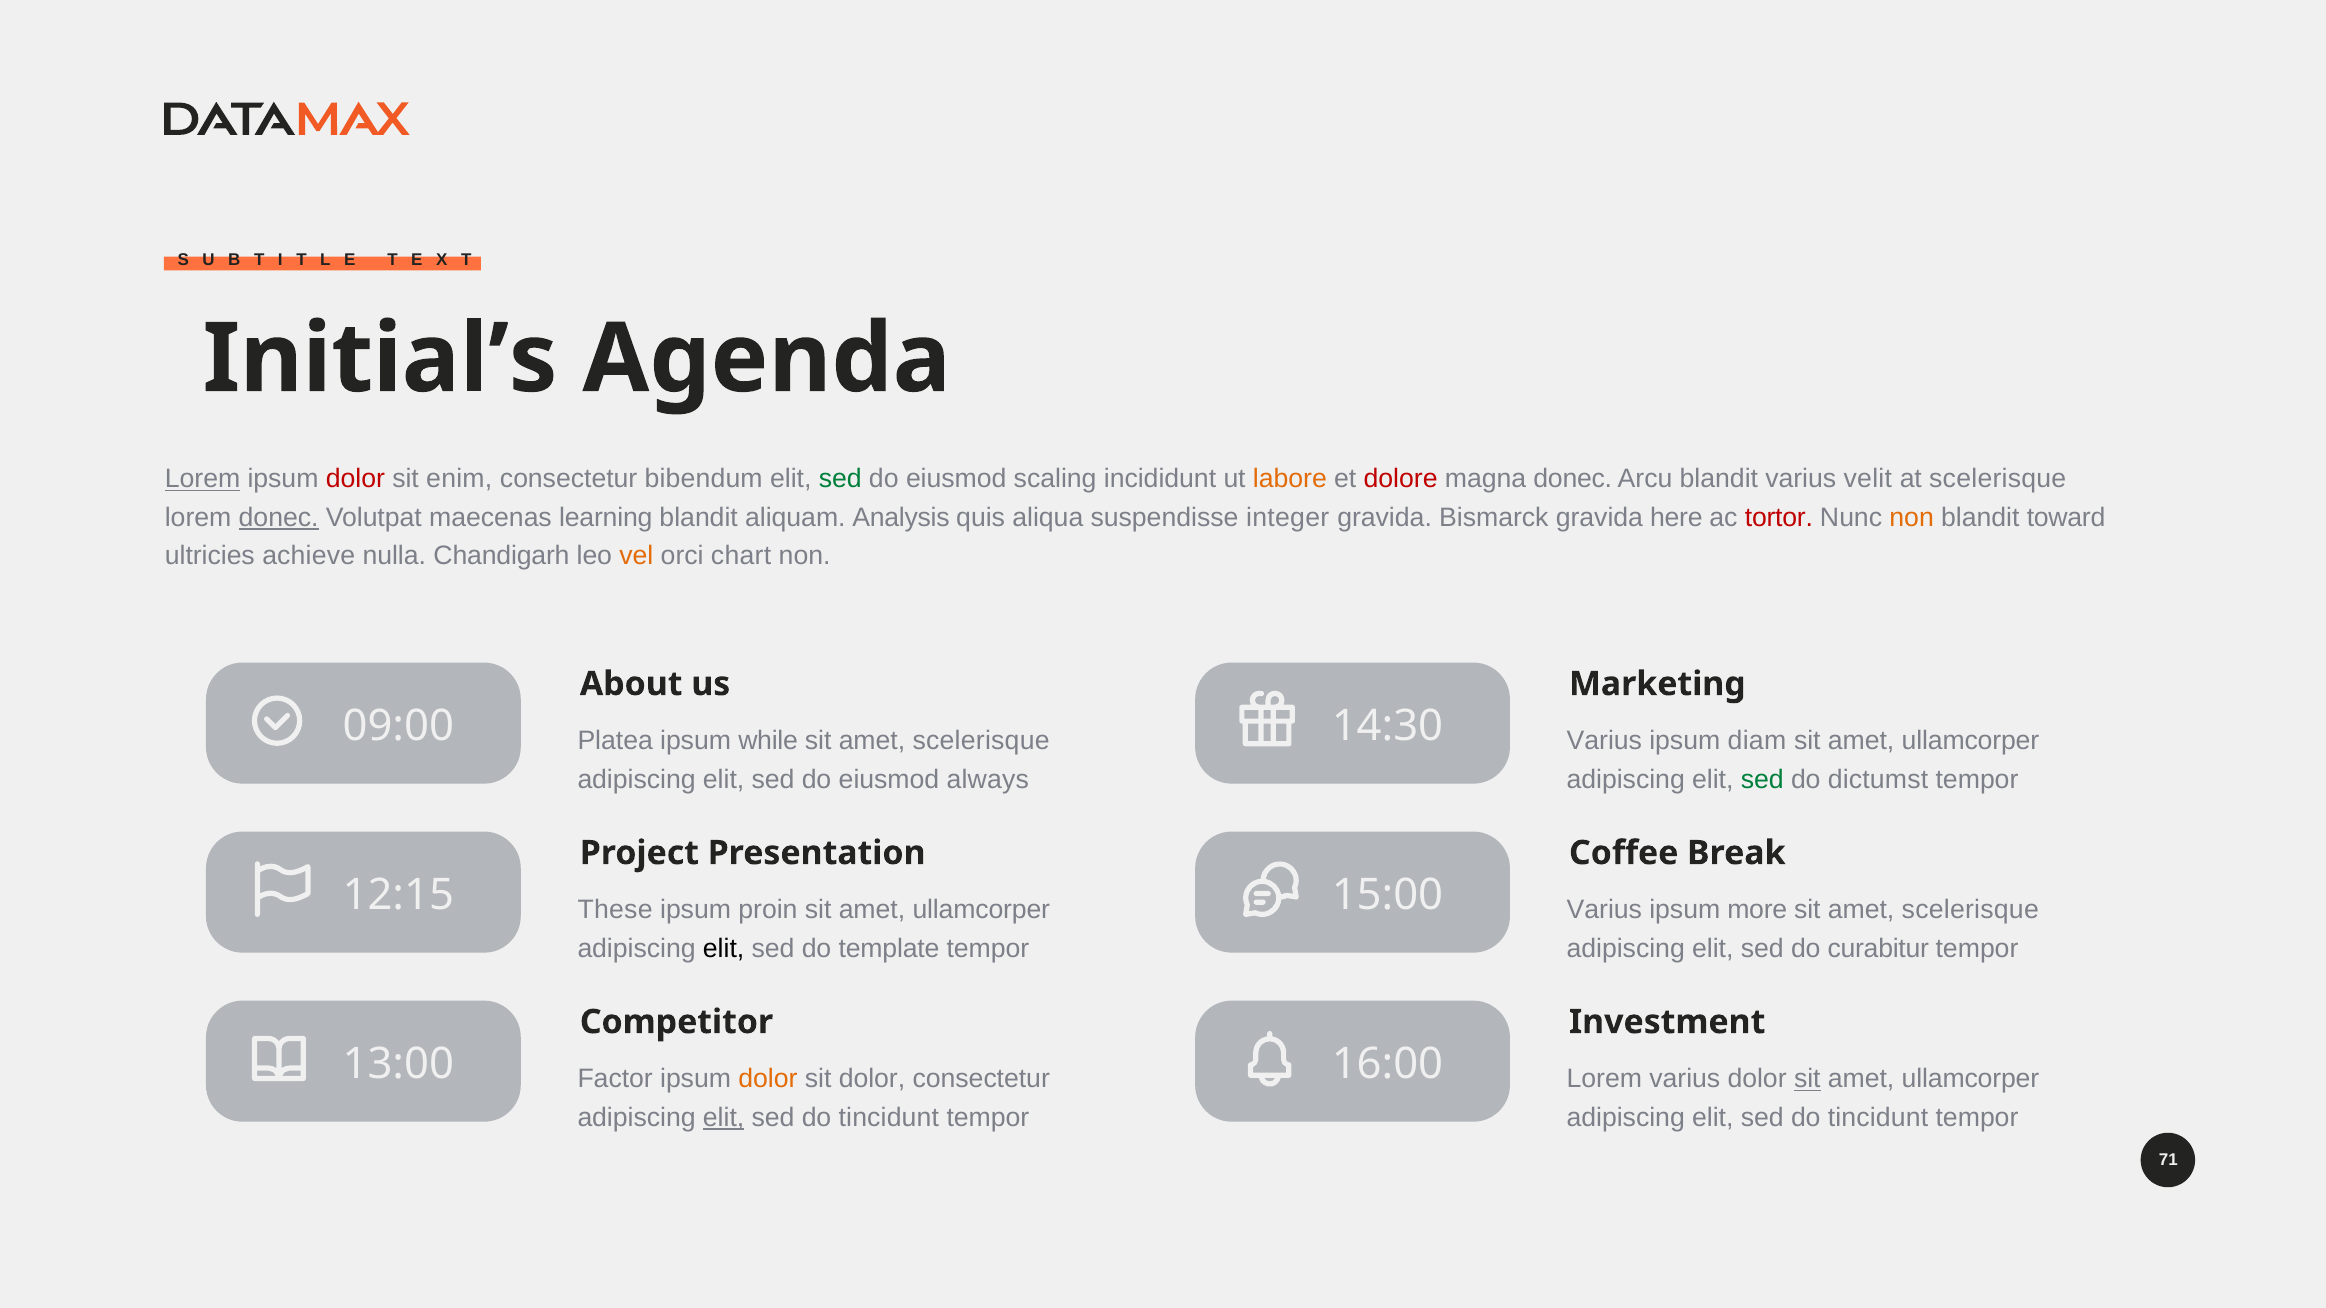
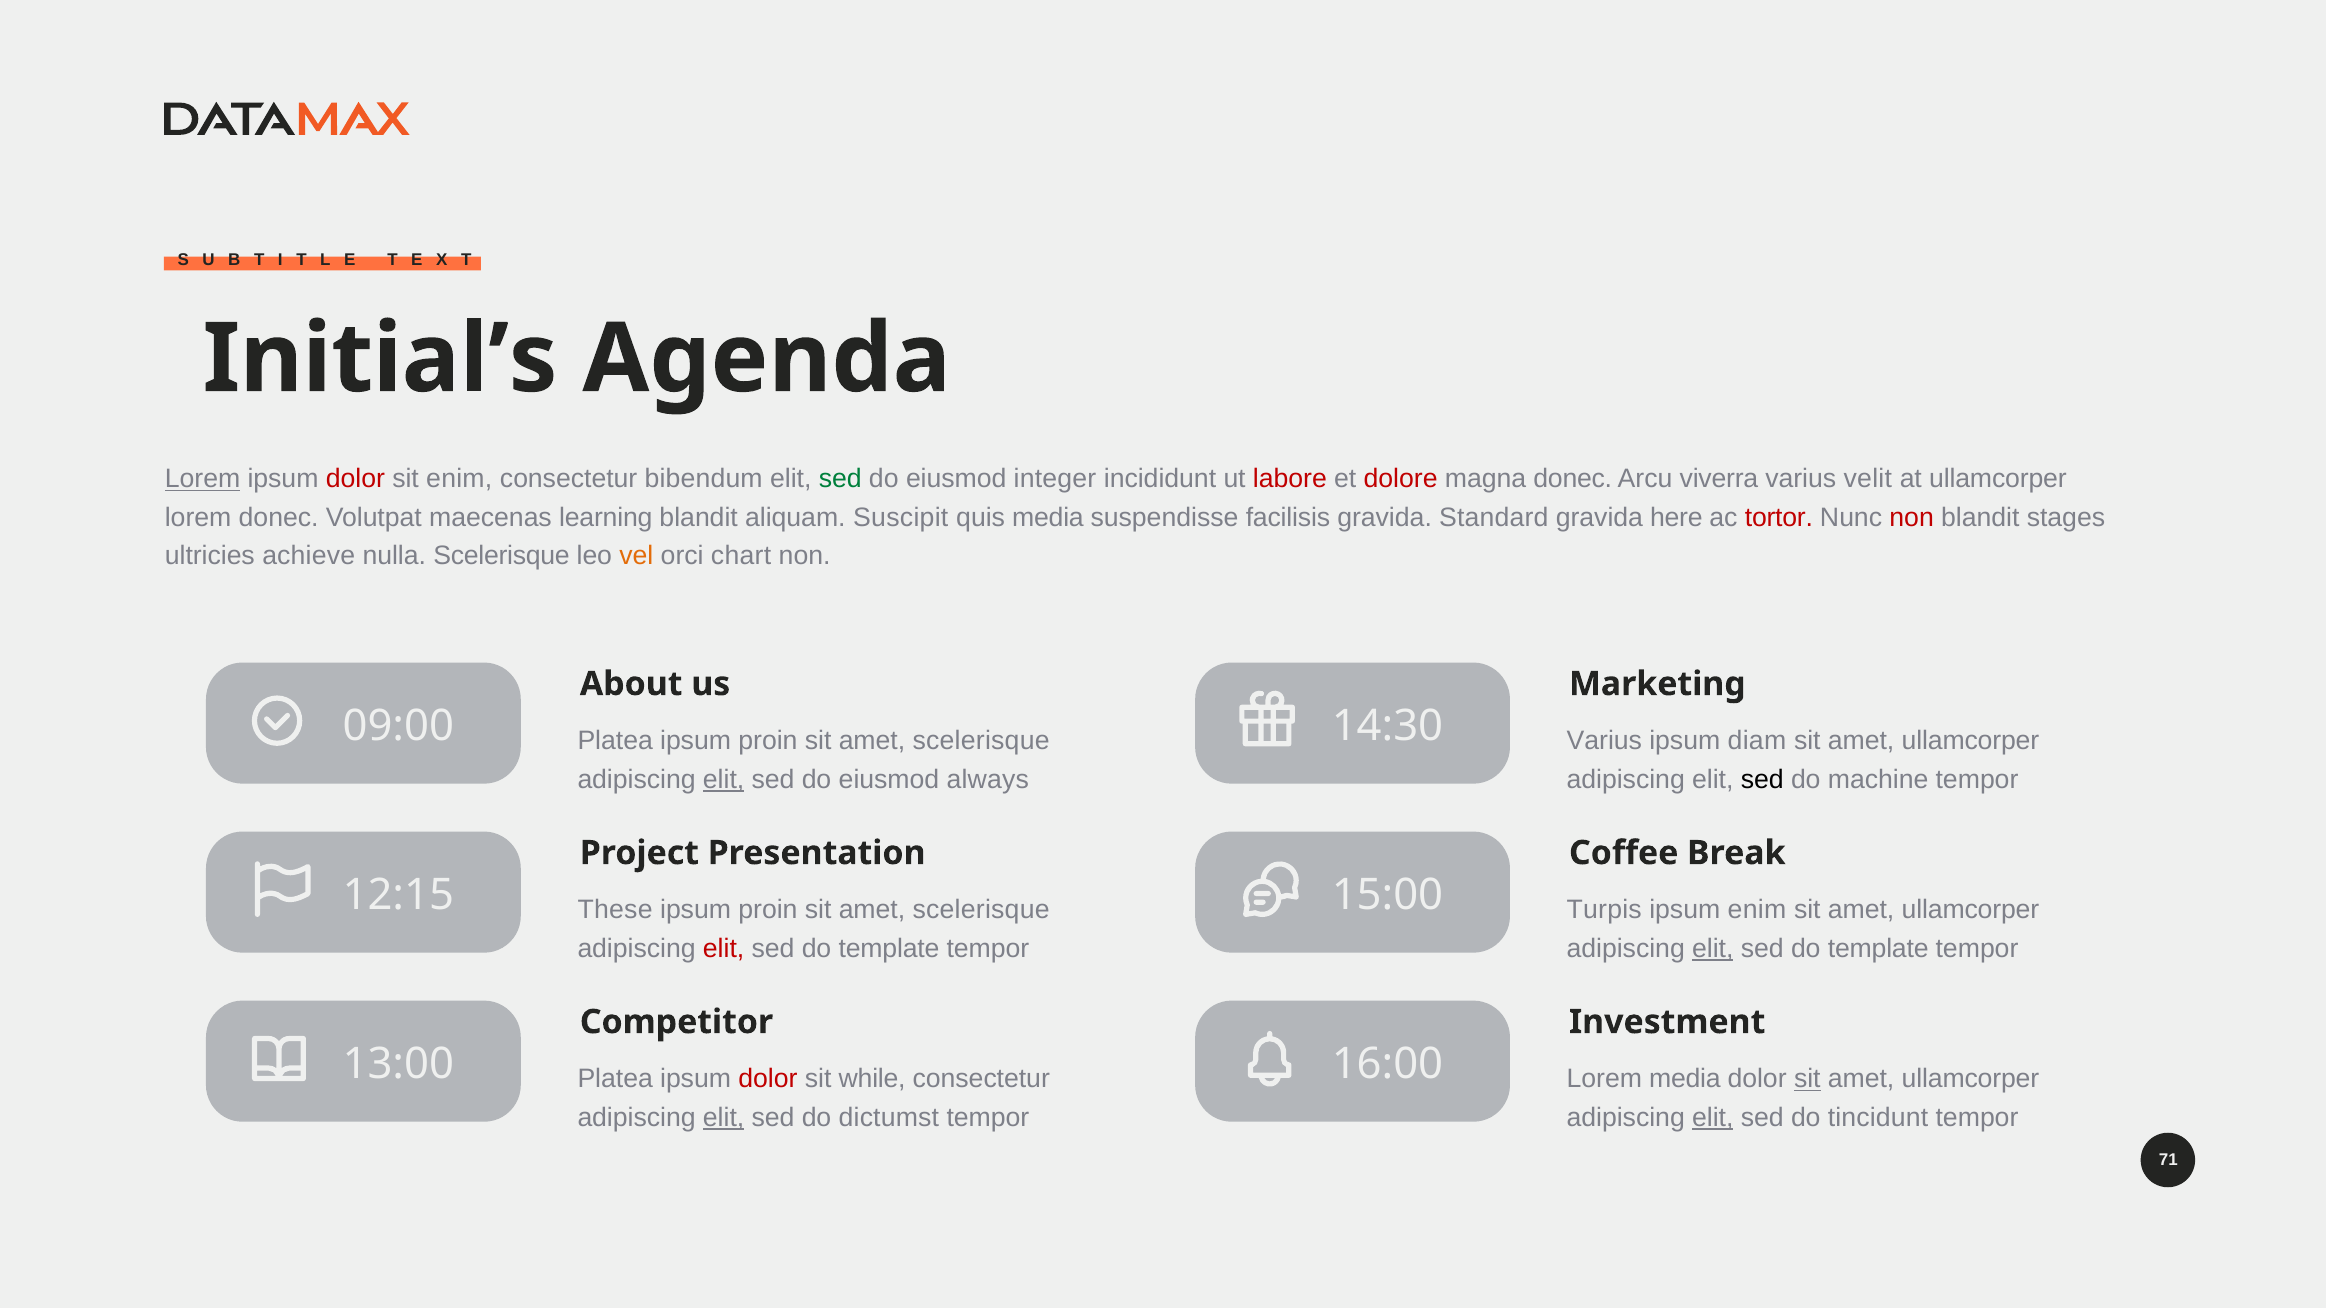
scaling: scaling -> integer (1055, 479)
labore colour: orange -> red (1290, 479)
Arcu blandit: blandit -> viverra (1719, 479)
at scelerisque: scelerisque -> ullamcorper (1998, 479)
donec underline: present -> none (279, 518)
Analysis: Analysis -> Suscipit (901, 518)
quis aliqua: aliqua -> media (1048, 518)
integer: integer -> facilisis (1288, 518)
Bismarck: Bismarck -> Standard (1494, 518)
non colour: orange -> red (1912, 518)
toward: toward -> stages (2066, 518)
nulla Chandigarh: Chandigarh -> Scelerisque (502, 556)
while: while -> proin (768, 741)
elit underline: none -> present (724, 780)
sed colour: green -> black (1762, 780)
dictumst: dictumst -> machine (1878, 780)
ullamcorper: ullamcorper -> scelerisque (981, 910)
Varius: Varius -> Turpis (1604, 910)
ipsum more: more -> enim (1757, 910)
scelerisque: scelerisque -> ullamcorper (1970, 910)
elit colour: black -> red (724, 949)
elit underline: none -> present (1713, 949)
curabitur: curabitur -> template (1878, 949)
Factor: Factor -> Platea (615, 1079)
dolor colour: orange -> red (768, 1079)
sit dolor: dolor -> while (872, 1079)
Lorem varius: varius -> media (1685, 1079)
tincidunt: tincidunt -> dictumst (889, 1118)
elit underline: none -> present (1713, 1118)
